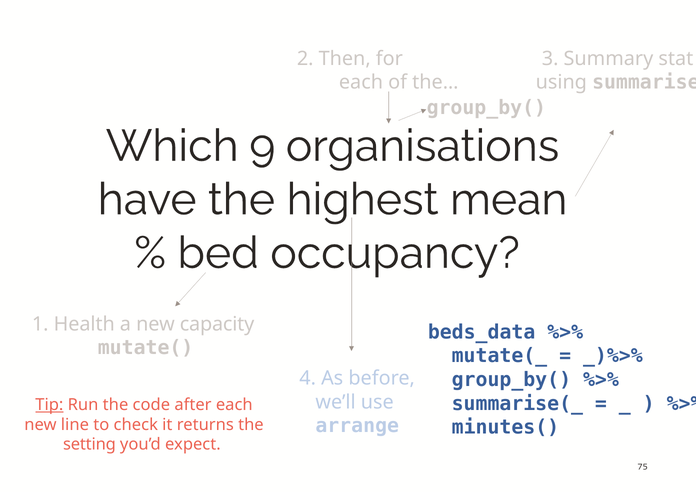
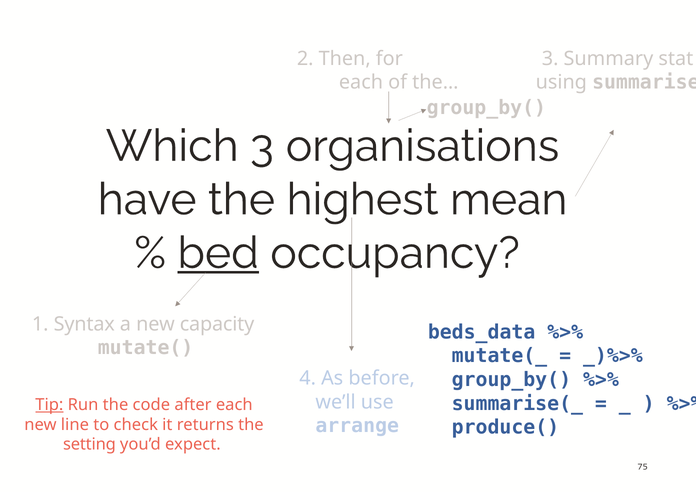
Which 9: 9 -> 3 (262, 146)
bed underline: none -> present (218, 253)
Health: Health -> Syntax (84, 324)
minutes(: minutes( -> produce( (505, 427)
